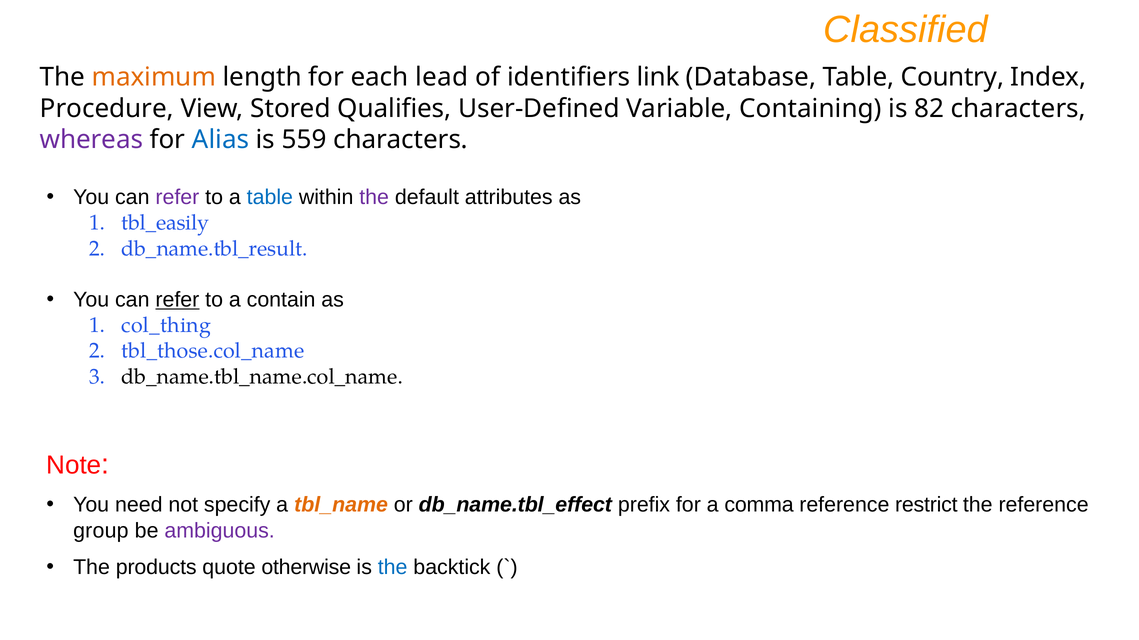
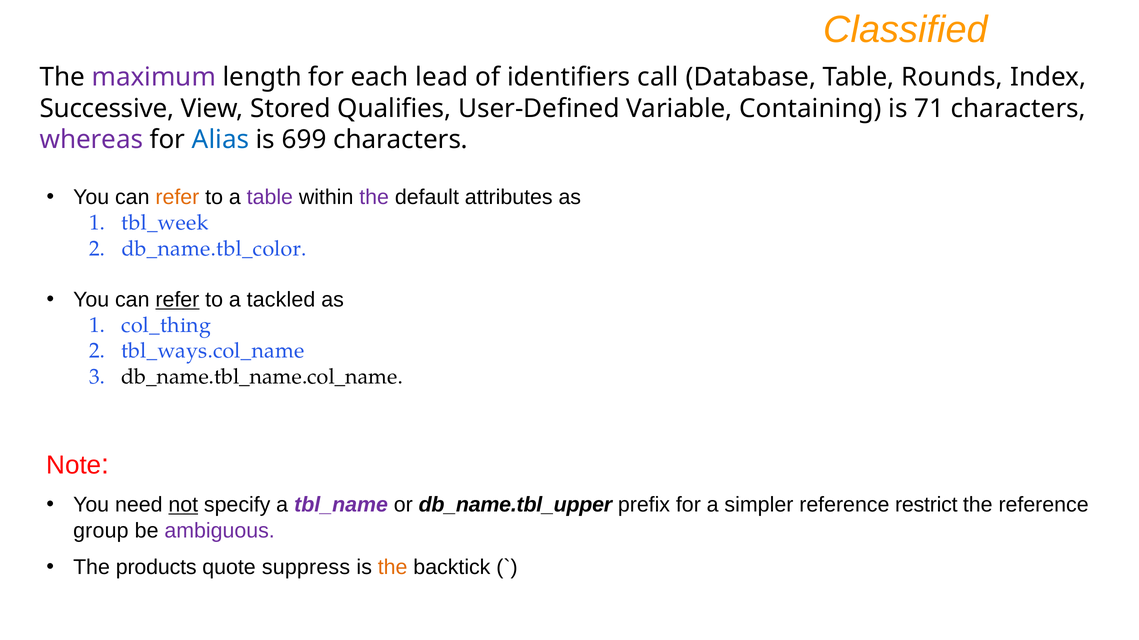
maximum colour: orange -> purple (154, 77)
link: link -> call (658, 77)
Country: Country -> Rounds (952, 77)
Procedure: Procedure -> Successive (107, 109)
82: 82 -> 71 (929, 109)
559: 559 -> 699 (304, 140)
refer colour: purple -> orange (177, 198)
table colour: blue -> purple (270, 198)
tbl_easily: tbl_easily -> tbl_week (165, 223)
db_name.tbl_result: db_name.tbl_result -> db_name.tbl_color (214, 249)
contain: contain -> tackled (281, 300)
tbl_those.col_name: tbl_those.col_name -> tbl_ways.col_name (213, 351)
not underline: none -> present (183, 505)
tbl_name colour: orange -> purple (341, 505)
db_name.tbl_effect: db_name.tbl_effect -> db_name.tbl_upper (515, 505)
comma: comma -> simpler (759, 505)
otherwise: otherwise -> suppress (306, 568)
the colour: blue -> orange (393, 568)
